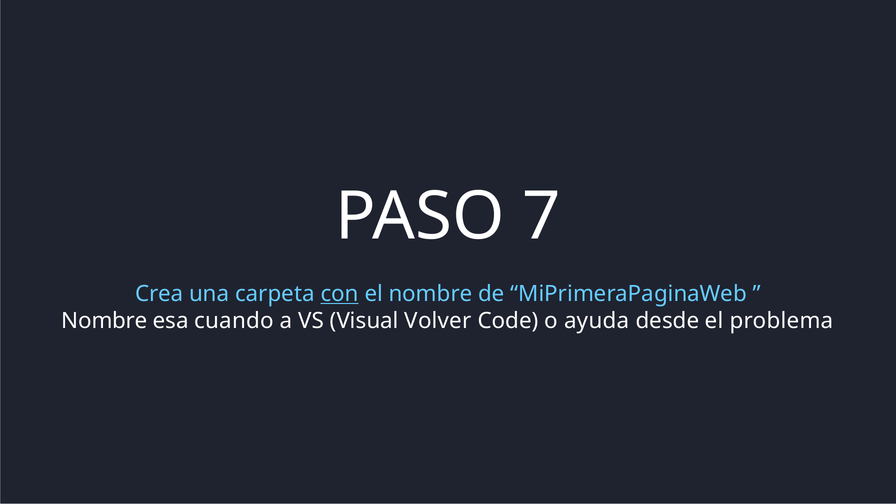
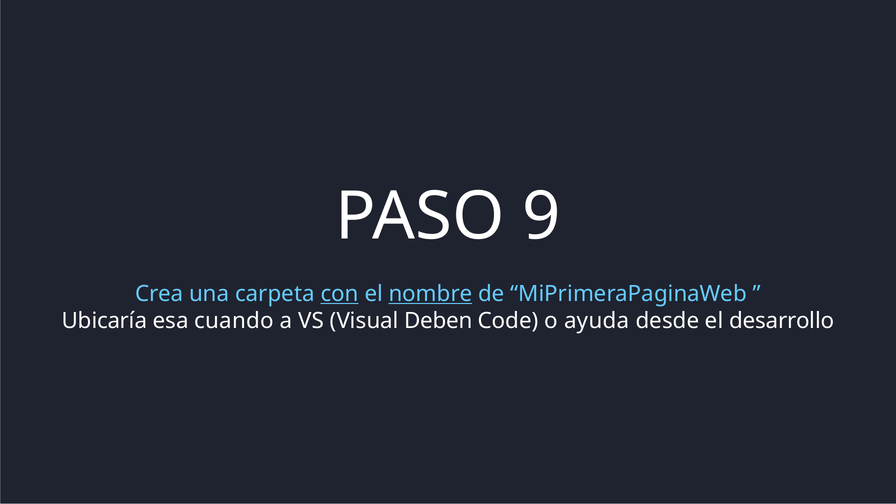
7: 7 -> 9 (541, 216)
nombre underline: none -> present (431, 294)
Nombre: Nombre -> Ubicaría (104, 321)
Volver: Volver -> Deben (438, 321)
problema: problema -> desarrollo (782, 321)
